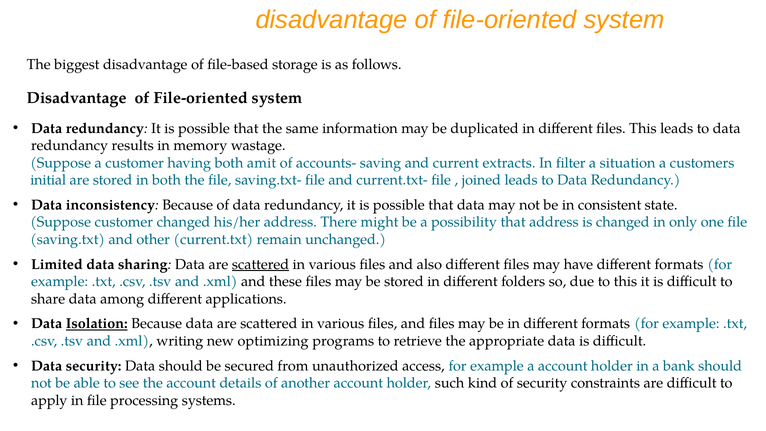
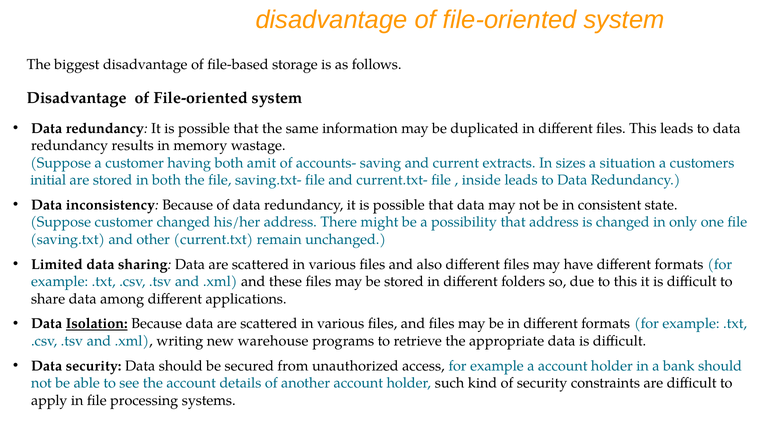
filter: filter -> sizes (571, 163)
joined: joined -> inside (481, 180)
scattered underline: present -> none (260, 264)
optimizing: optimizing -> warehouse (273, 341)
